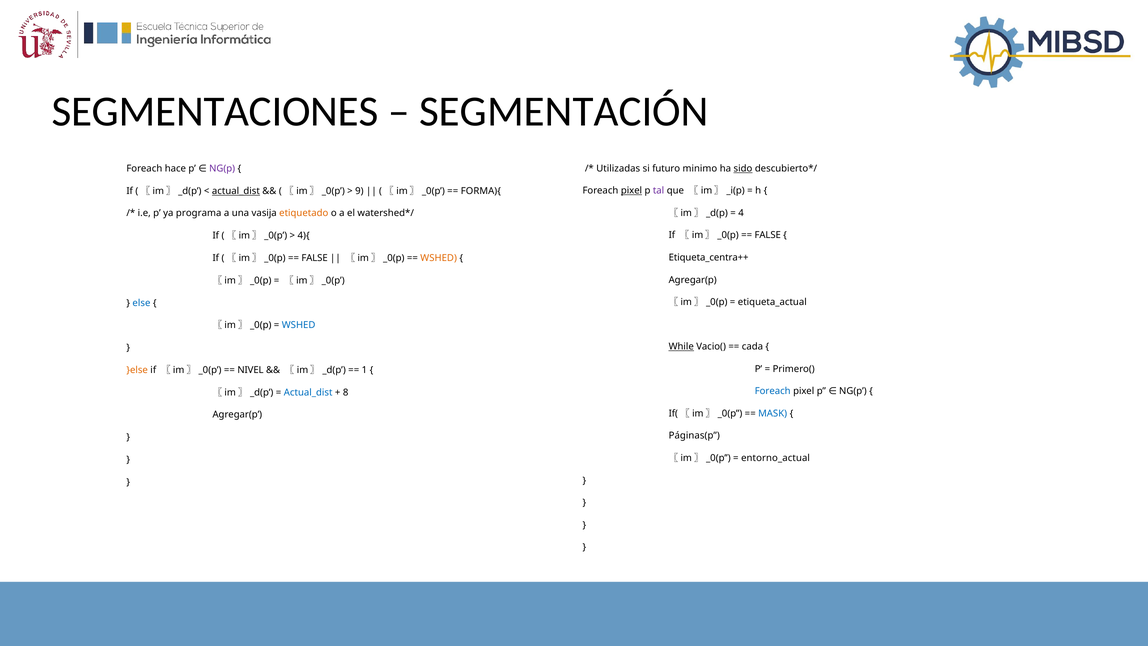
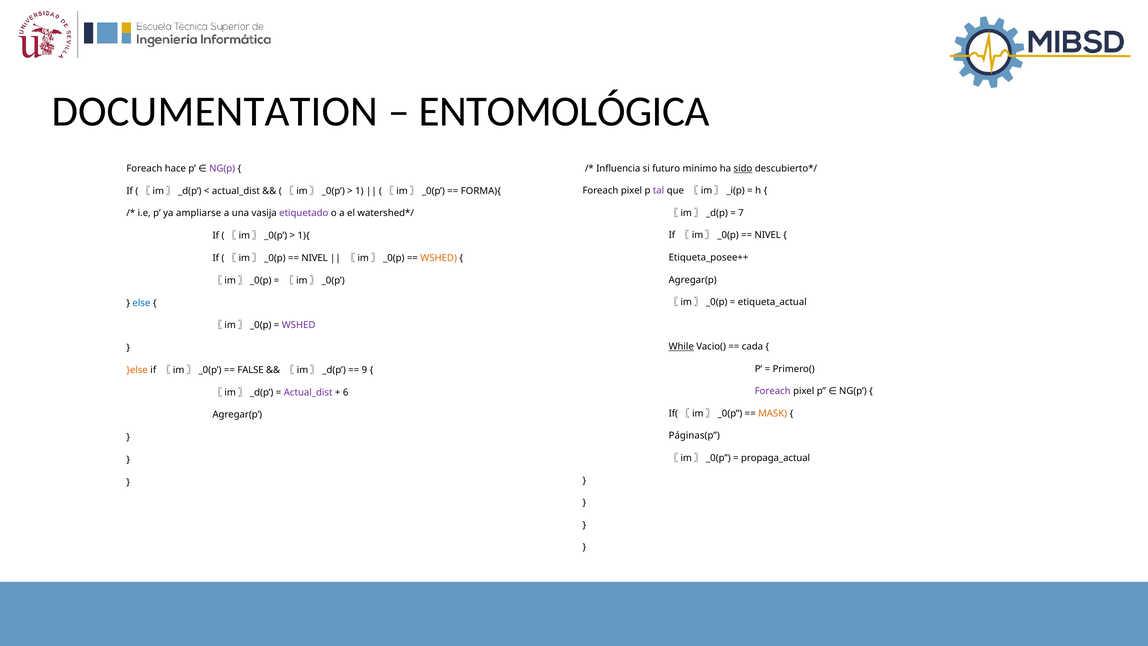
SEGMENTACIONES: SEGMENTACIONES -> DOCUMENTATION (215, 111)
SEGMENTACIÓN: SEGMENTACIÓN -> ENTOMOLÓGICA (564, 111)
Utilizadas: Utilizadas -> Influencia (618, 168)
pixel underline: present -> none (632, 191)
actual_dist underline: present -> none (236, 191)
9: 9 -> 1 (359, 191)
4: 4 -> 7 (741, 213)
programa: programa -> ampliarse (199, 213)
etiquetado colour: orange -> purple (304, 213)
FALSE: FALSE -> NIVEL (768, 235)
4){: 4){ -> 1){ (304, 236)
Etiqueta_centra++: Etiqueta_centra++ -> Etiqueta_posee++ (709, 257)
FALSE: FALSE -> NIVEL (315, 258)
WSHED colour: blue -> purple (299, 325)
NIVEL: NIVEL -> FALSE (251, 370)
1: 1 -> 9 (364, 370)
Actual_dist colour: blue -> purple (308, 392)
8: 8 -> 6 (346, 392)
Foreach colour: blue -> purple (773, 391)
MASK colour: blue -> orange (773, 413)
entorno_actual: entorno_actual -> propaga_actual (776, 458)
